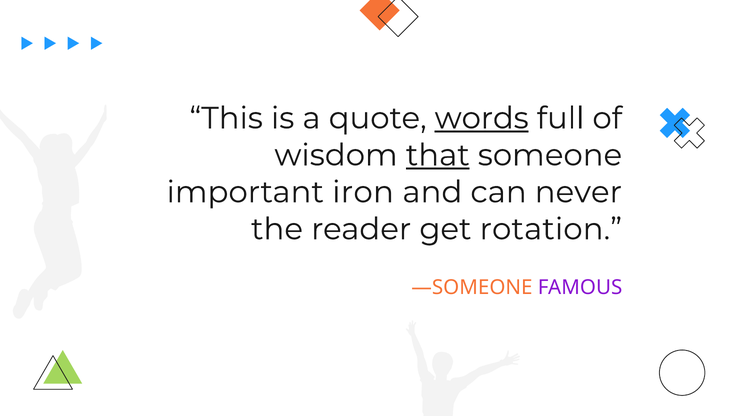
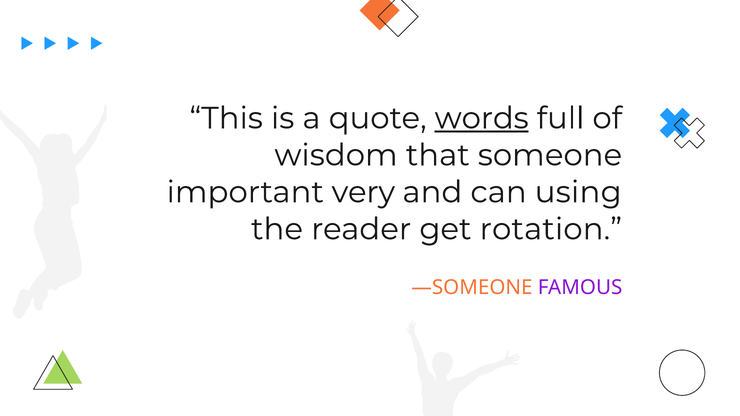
that underline: present -> none (438, 155)
iron: iron -> very (363, 192)
never: never -> using (578, 192)
